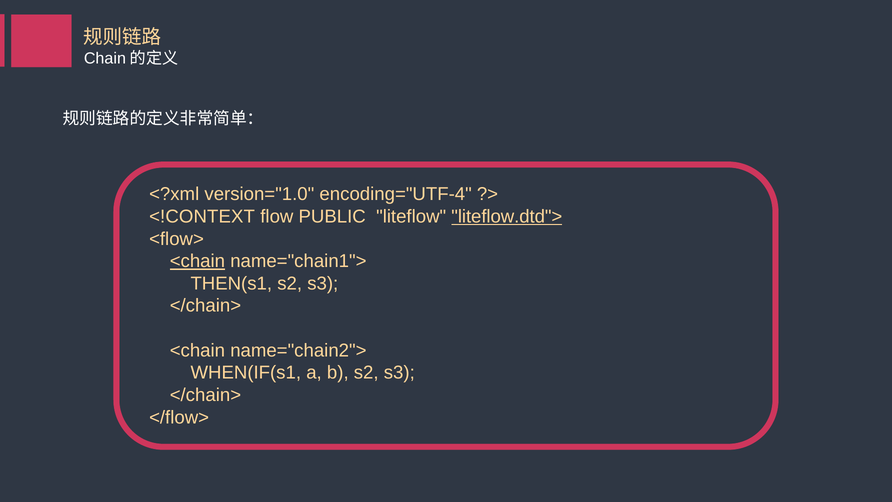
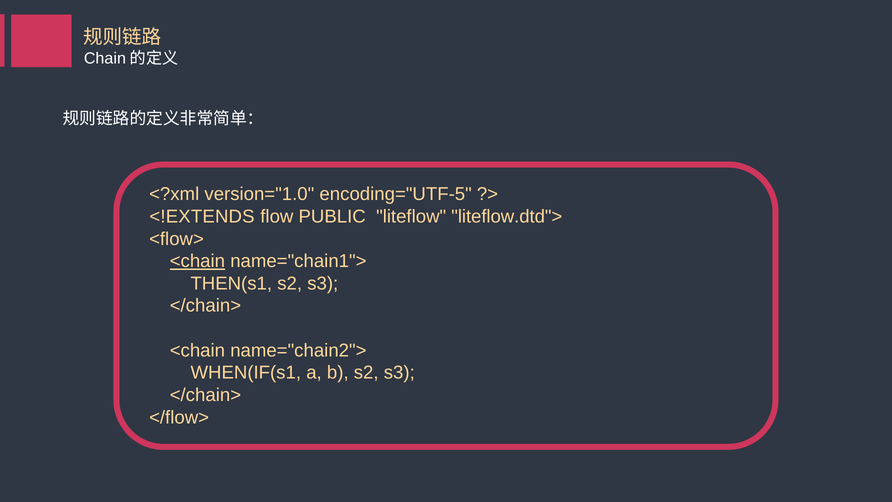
encoding="UTF-4: encoding="UTF-4 -> encoding="UTF-5 (396, 194)
<!CONTEXT: <!CONTEXT -> <!EXTENDS (202, 216)
liteflow.dtd"> underline: present -> none (507, 216)
